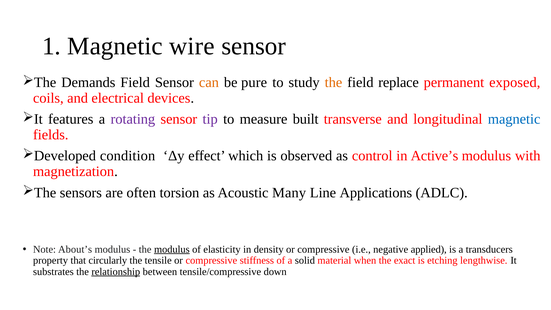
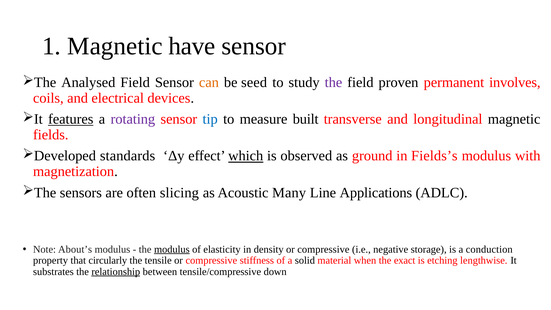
wire: wire -> have (192, 46)
Demands: Demands -> Analysed (88, 82)
pure: pure -> seed (254, 82)
the colour: orange -> purple (333, 82)
replace: replace -> proven (398, 82)
exposed: exposed -> involves (515, 82)
features underline: none -> present (71, 119)
tip colour: purple -> blue (210, 119)
magnetic colour: blue -> black (514, 119)
condition: condition -> standards (128, 156)
which underline: none -> present (246, 156)
control: control -> ground (372, 156)
Active’s: Active’s -> Fields’s (434, 156)
torsion: torsion -> slicing (179, 193)
applied: applied -> storage (429, 249)
transducers: transducers -> conduction (489, 249)
